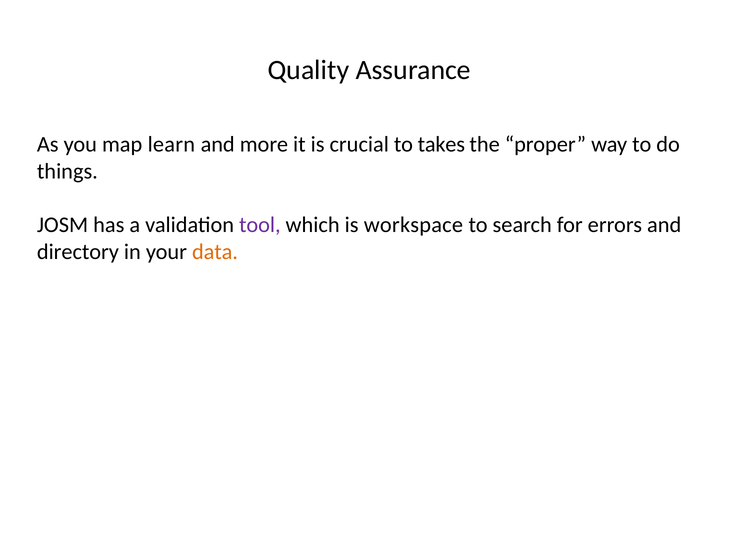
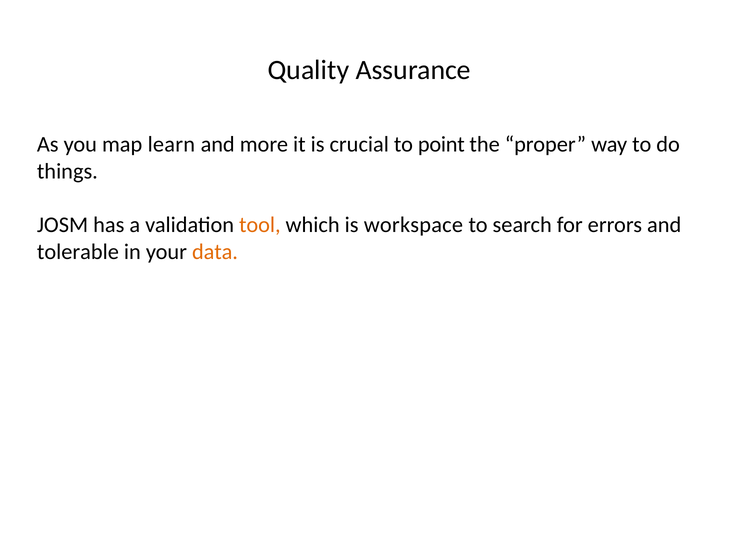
takes: takes -> point (441, 145)
tool colour: purple -> orange (260, 225)
directory: directory -> tolerable (78, 252)
